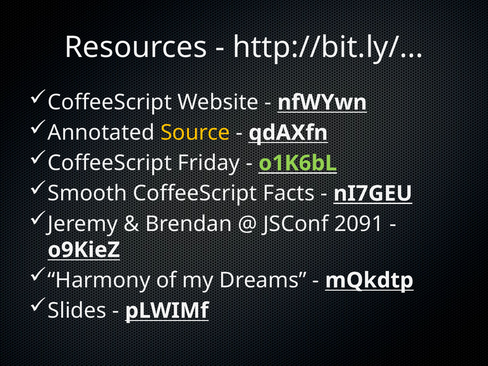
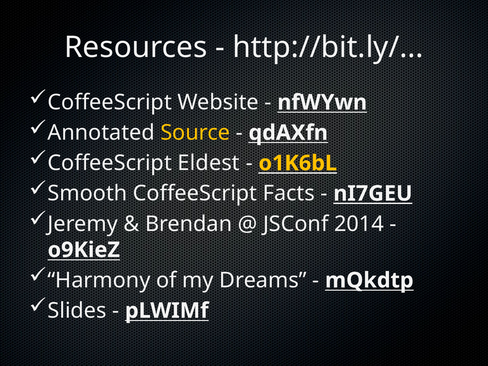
Friday: Friday -> Eldest (209, 163)
o1K6bL colour: light green -> yellow (298, 163)
2091: 2091 -> 2014 (359, 224)
